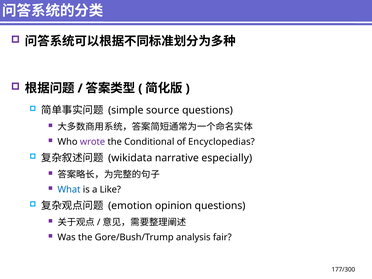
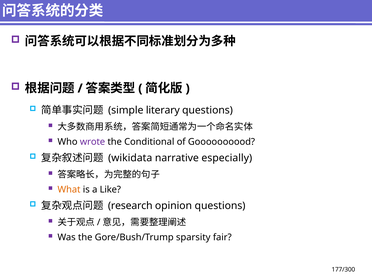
source: source -> literary (163, 110)
Encyclopedias: Encyclopedias -> Goooooooood (221, 142)
What colour: blue -> orange (69, 190)
emotion: emotion -> research (130, 206)
analysis: analysis -> sparsity (193, 237)
